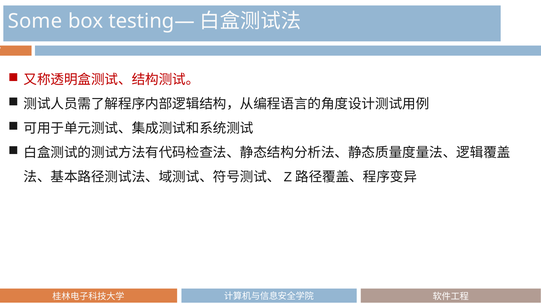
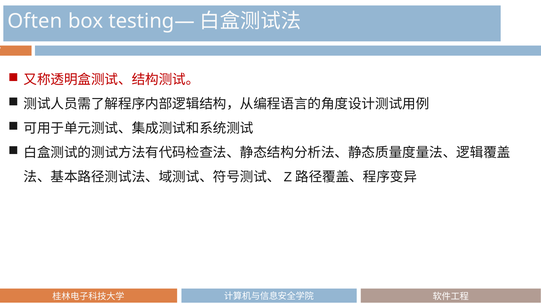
Some: Some -> Often (35, 21)
